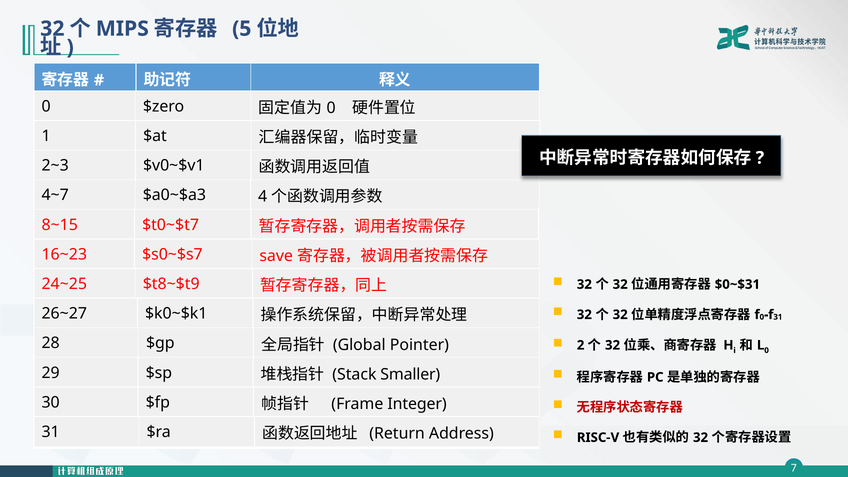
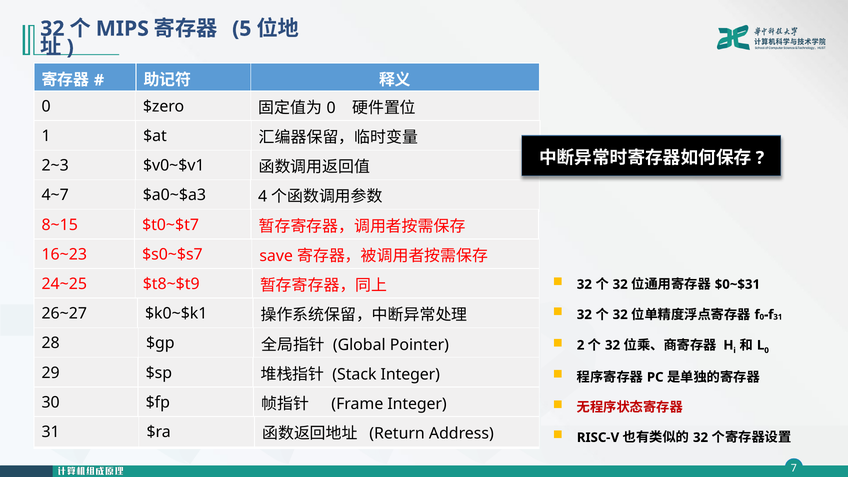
Stack Smaller: Smaller -> Integer (410, 374)
